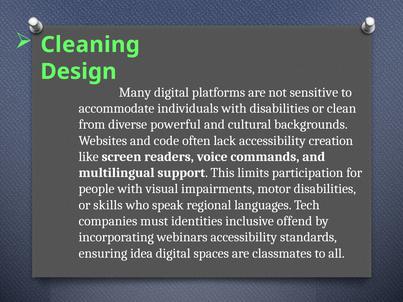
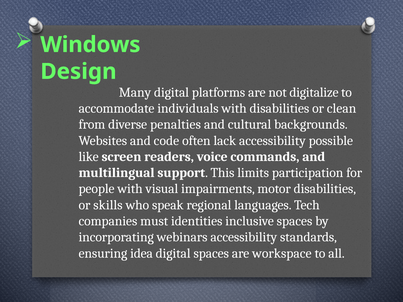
Cleaning: Cleaning -> Windows (90, 45)
sensitive: sensitive -> digitalize (314, 92)
powerful: powerful -> penalties (176, 125)
creation: creation -> possible (331, 141)
inclusive offend: offend -> spaces (295, 221)
classmates: classmates -> workspace (282, 254)
